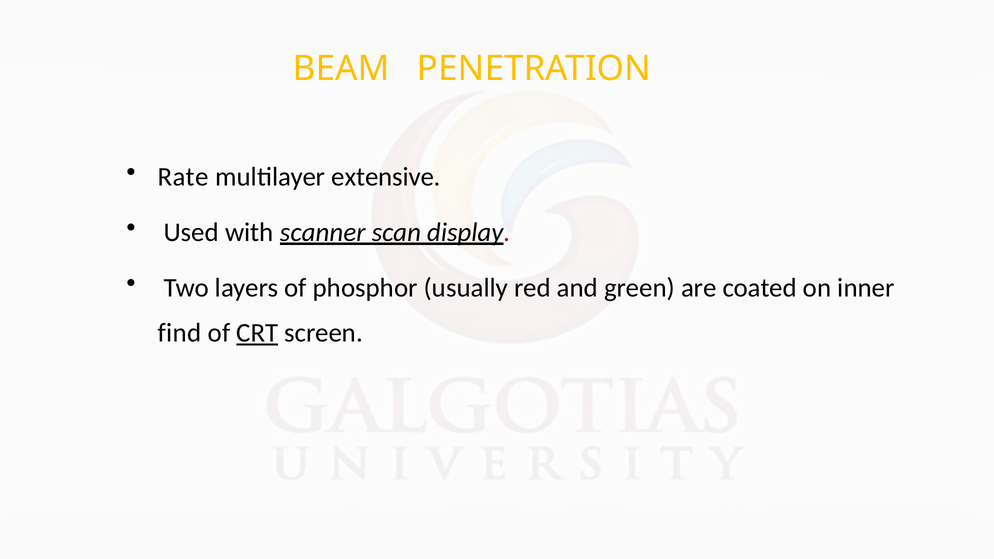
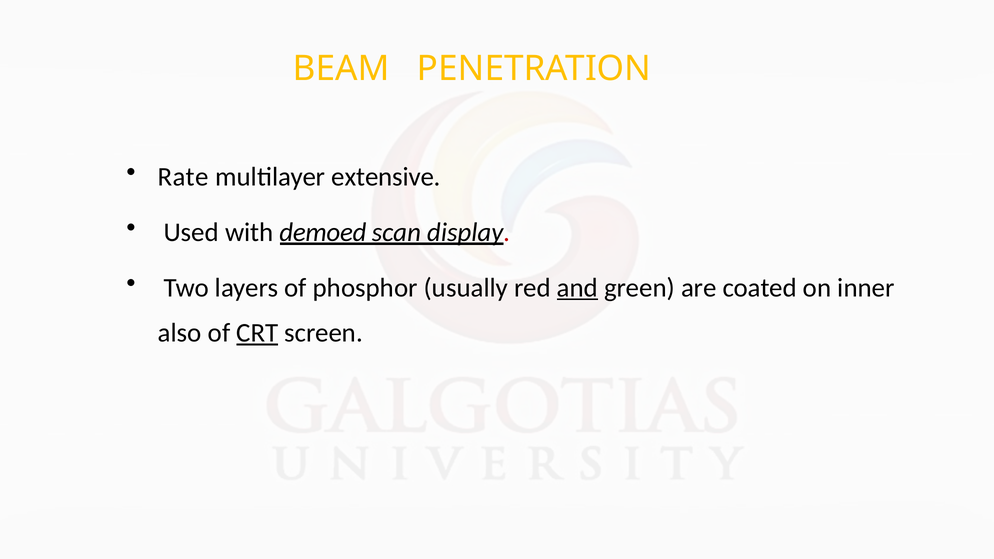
scanner: scanner -> demoed (323, 232)
and underline: none -> present (577, 288)
find: find -> also (180, 333)
